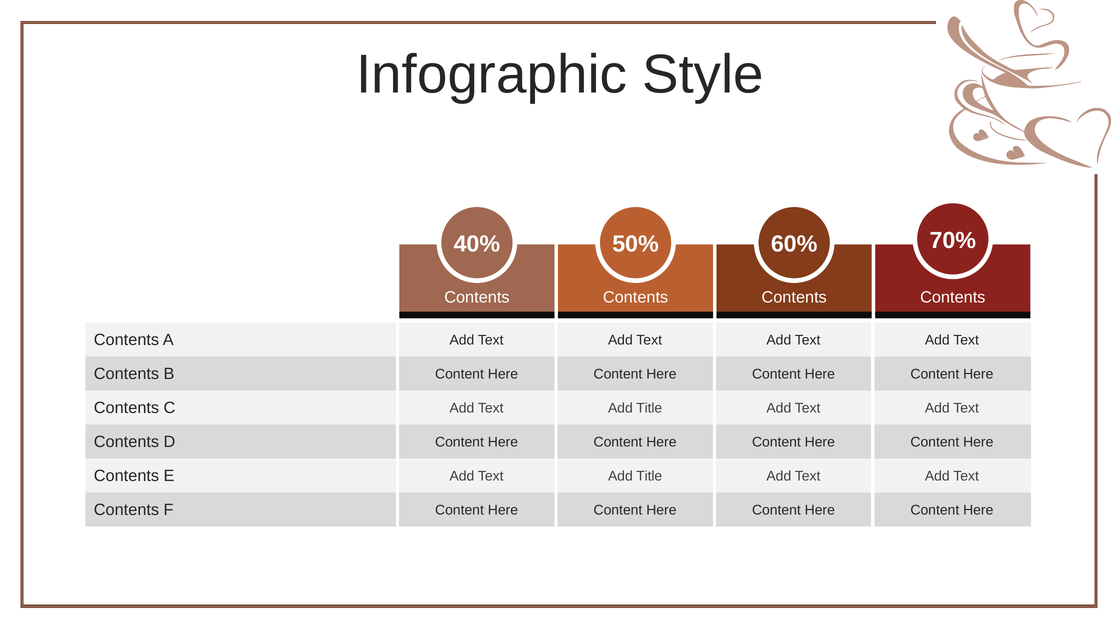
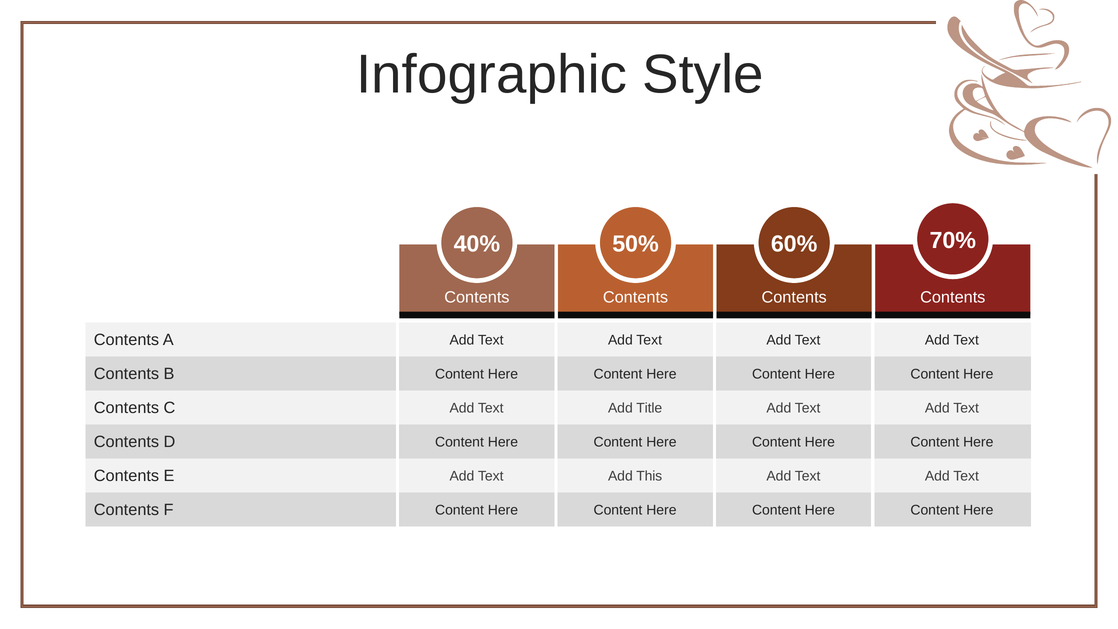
Title: Title -> This (649, 476)
